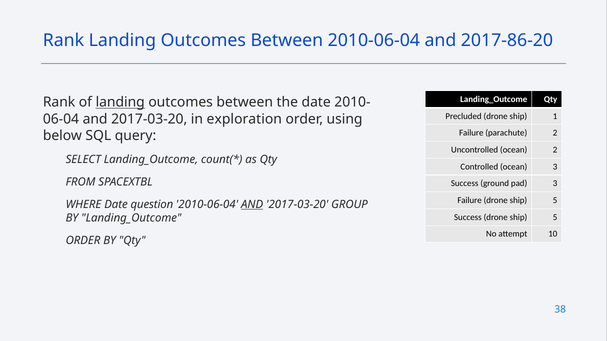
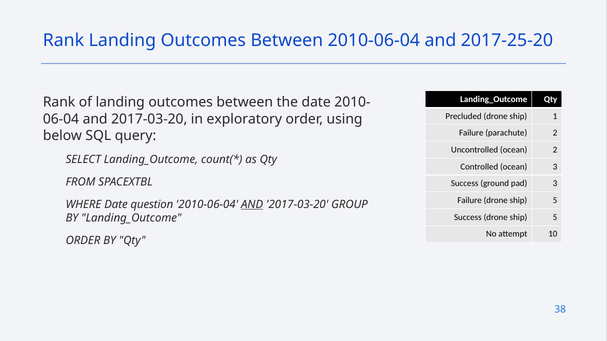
2017-86-20: 2017-86-20 -> 2017-25-20 (507, 40)
landing underline: present -> none (120, 102)
exploration: exploration -> exploratory (244, 119)
